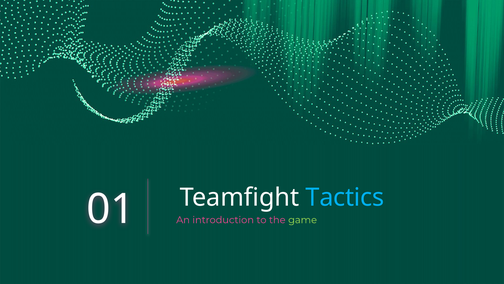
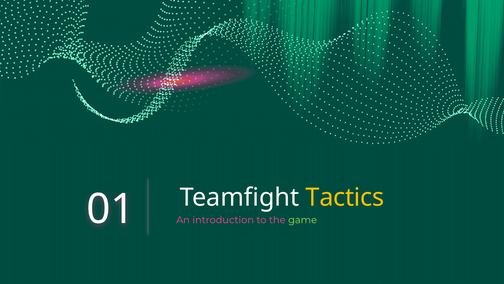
Tactics colour: light blue -> yellow (345, 197)
